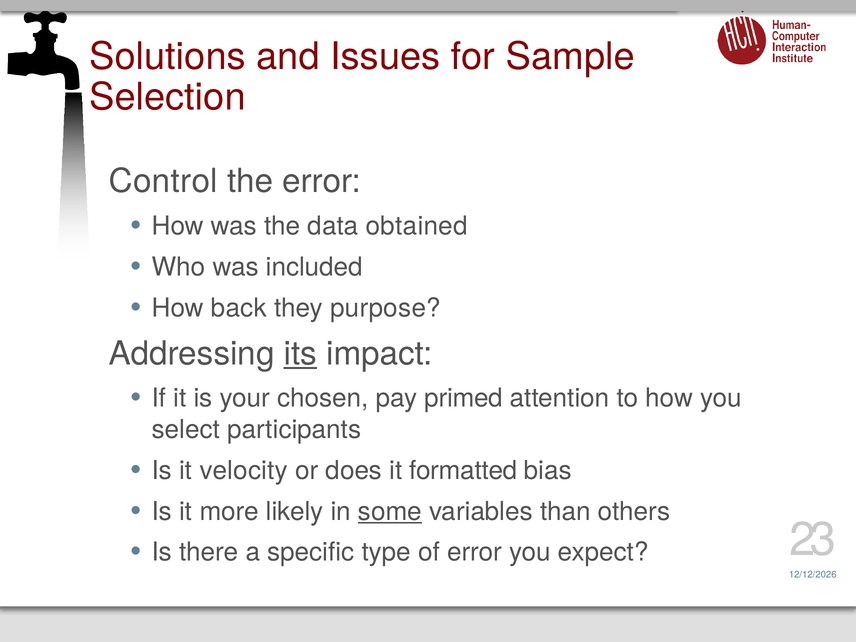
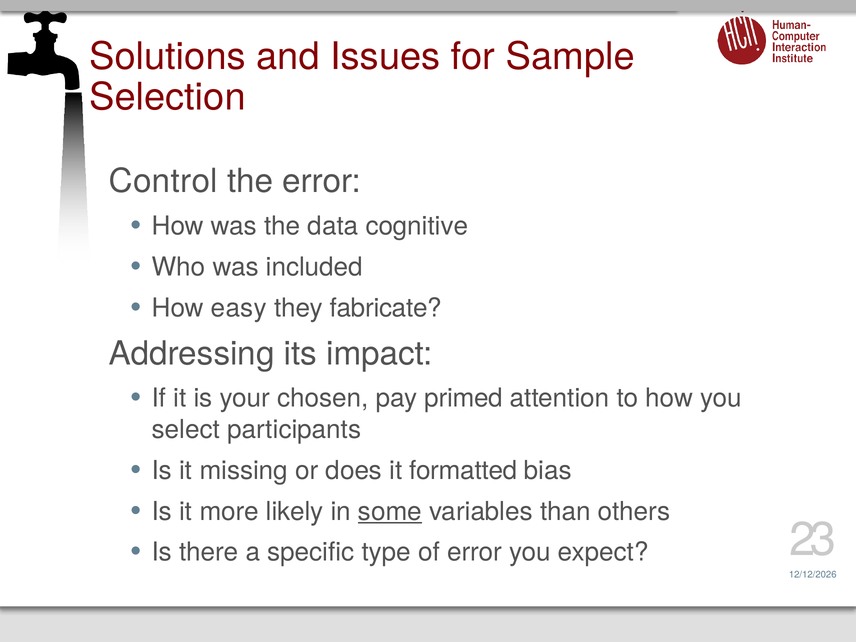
obtained: obtained -> cognitive (417, 226)
back: back -> easy (239, 308)
purpose: purpose -> fabricate (386, 308)
its underline: present -> none (300, 354)
velocity: velocity -> missing (244, 471)
